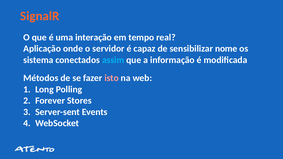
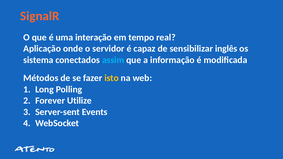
nome: nome -> inglês (226, 49)
isto colour: pink -> yellow (112, 78)
Stores: Stores -> Utilize (79, 101)
